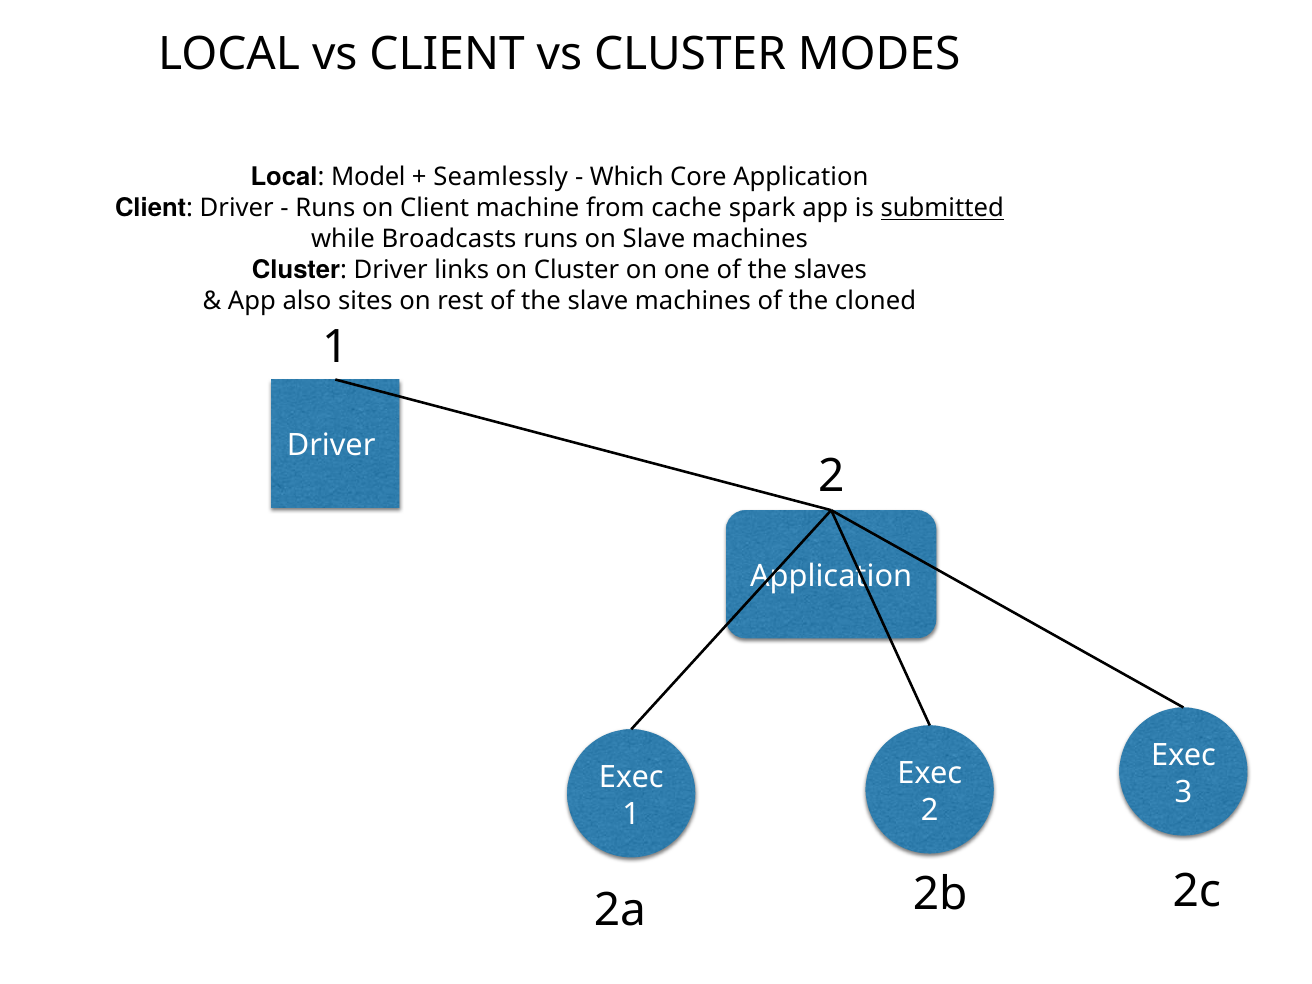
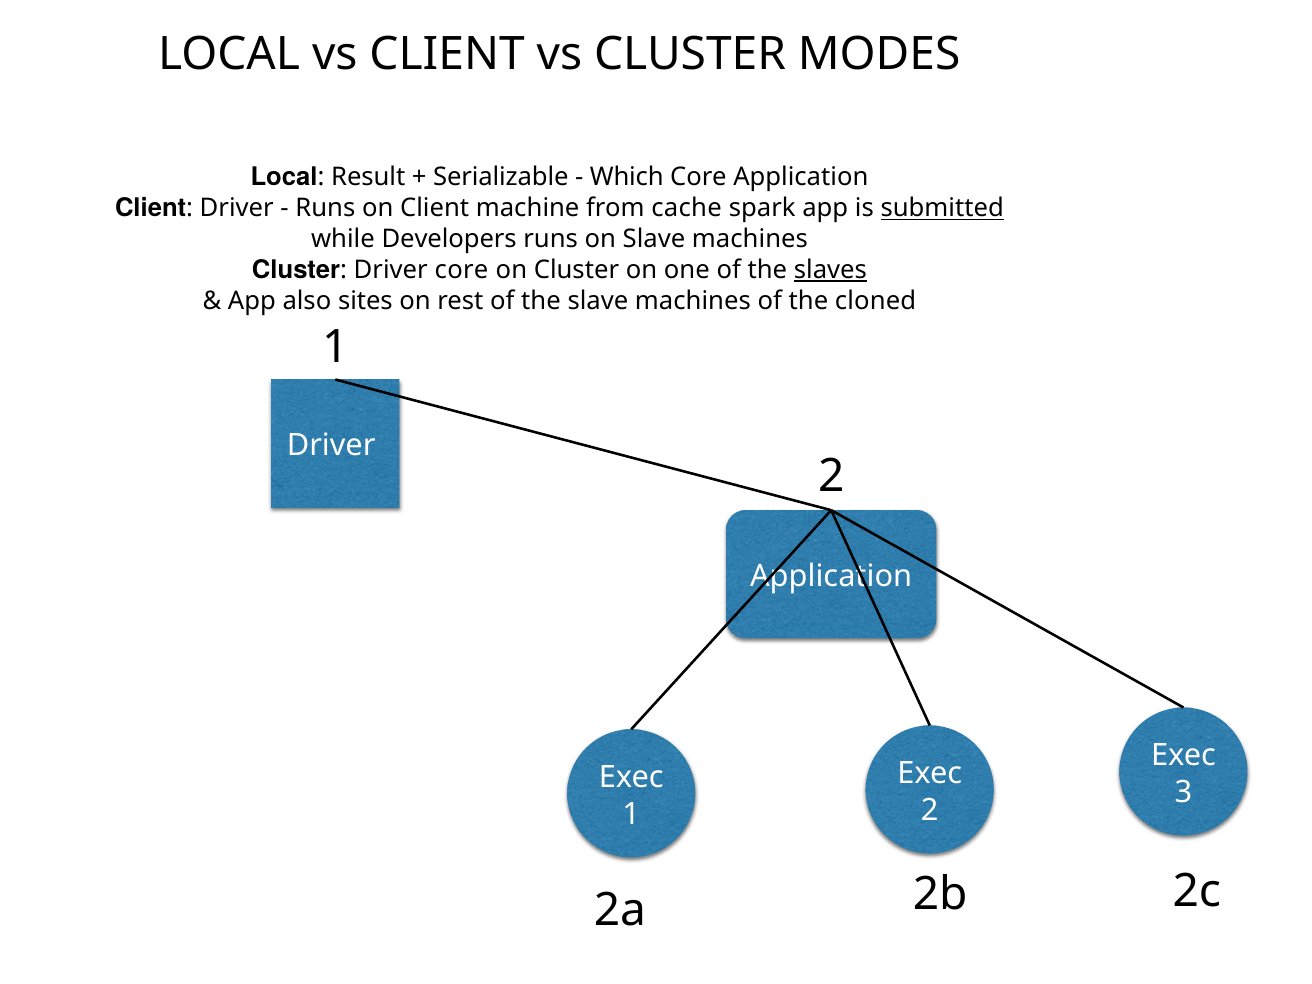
Model: Model -> Result (368, 177)
Seamlessly: Seamlessly -> Serializable (501, 177)
Broadcasts: Broadcasts -> Developers (449, 239)
Driver links: links -> core (462, 270)
slaves underline: none -> present (830, 270)
